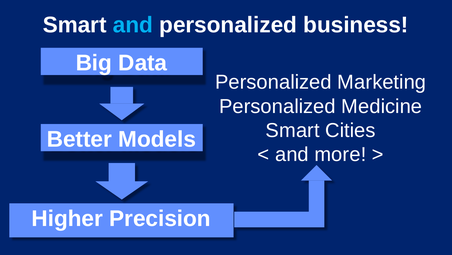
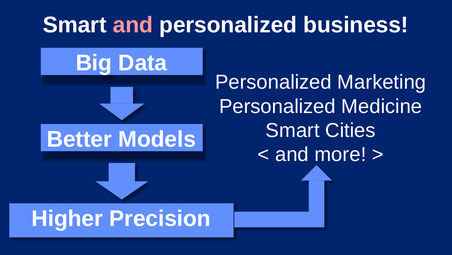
and colour: light blue -> pink (133, 25)
